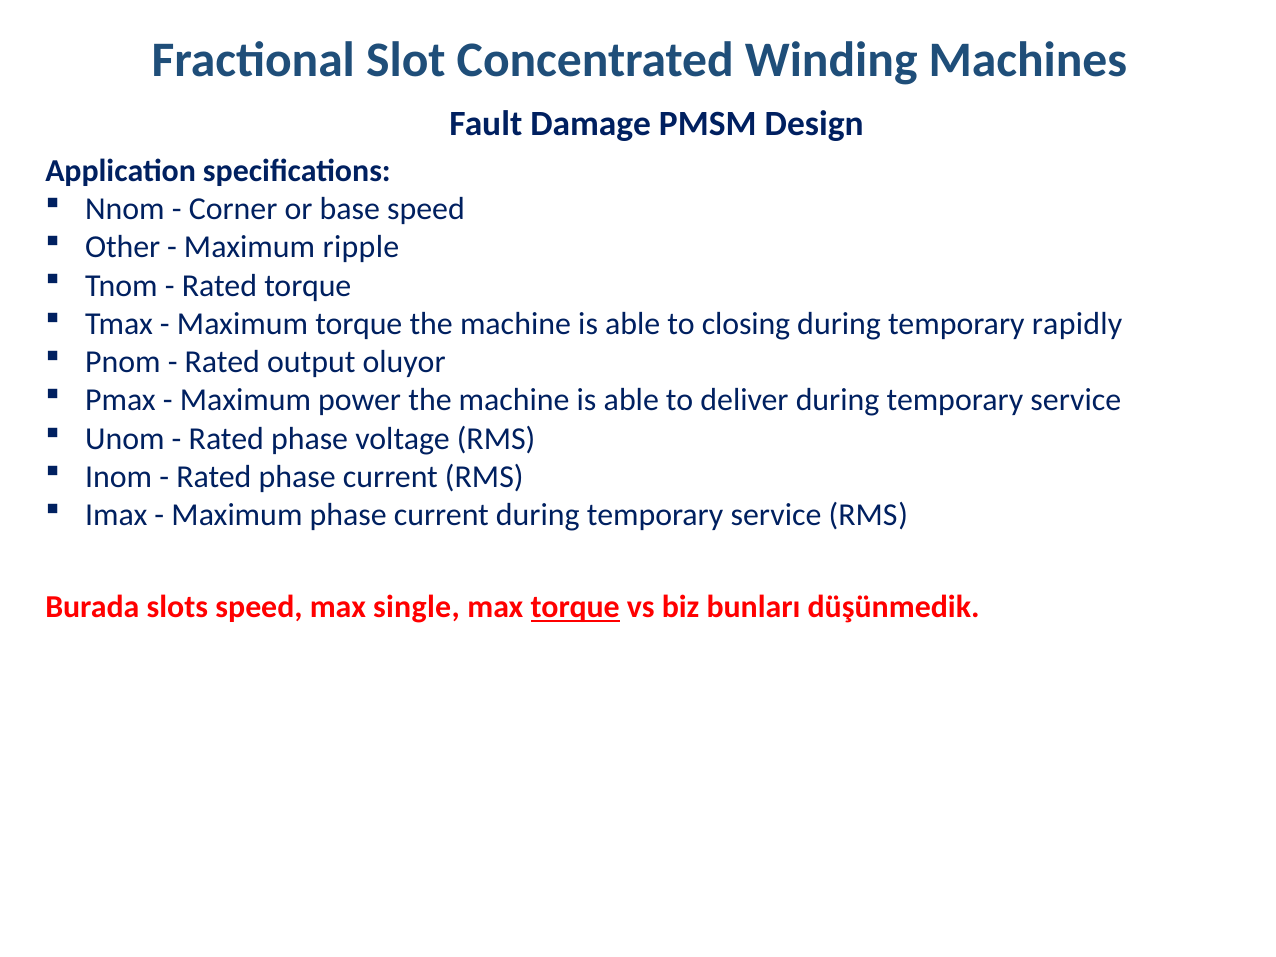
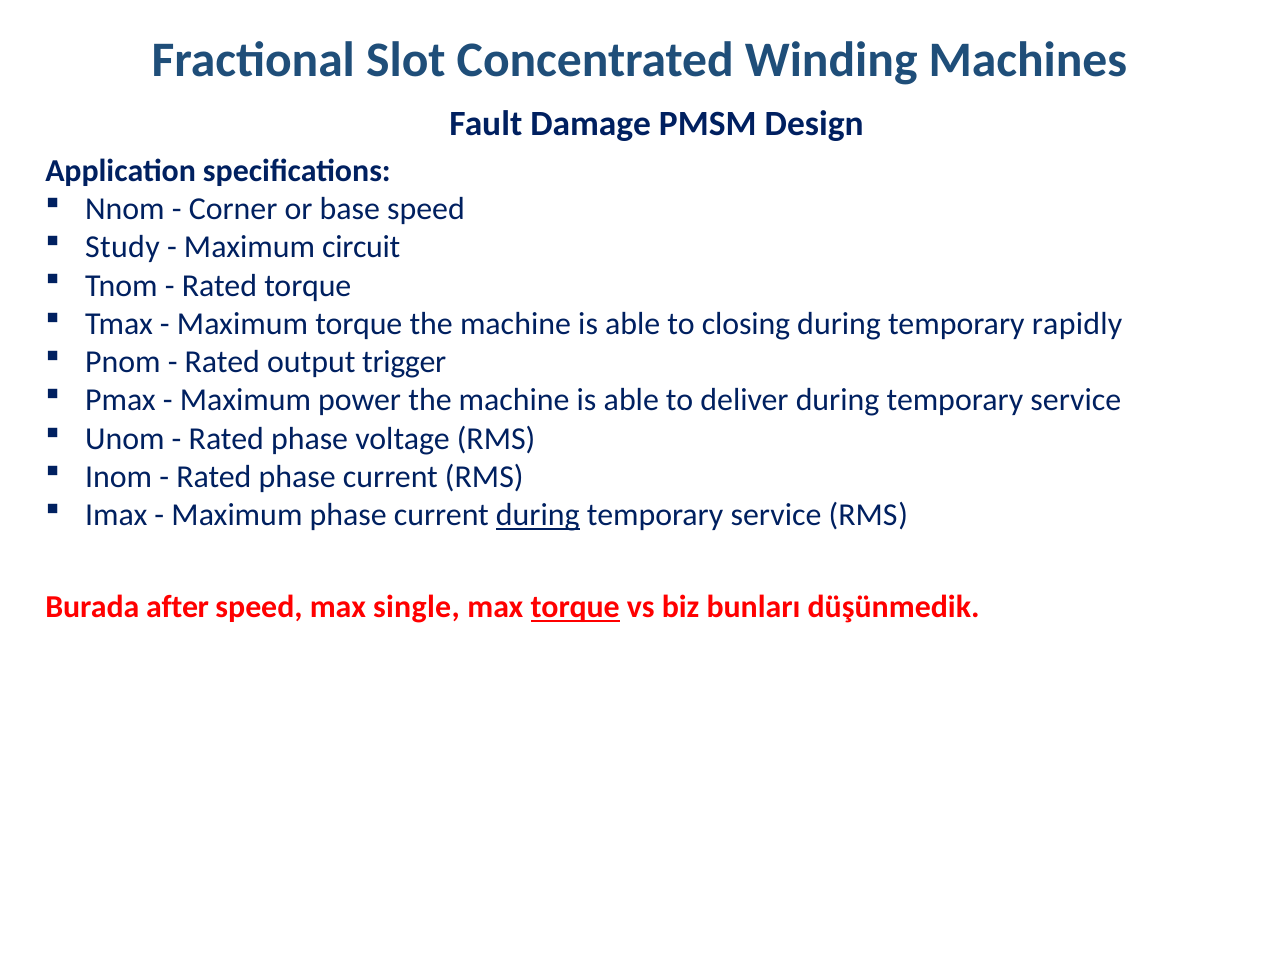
Other: Other -> Study (122, 247)
ripple: ripple -> circuit (361, 247)
oluyor: oluyor -> trigger (404, 362)
during underline: none -> present (538, 515)
slots: slots -> after (178, 607)
